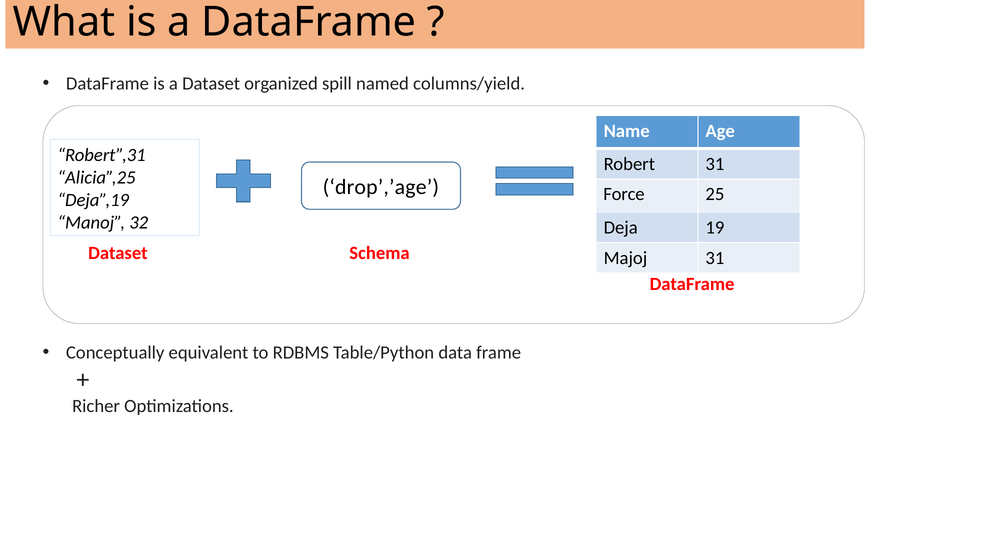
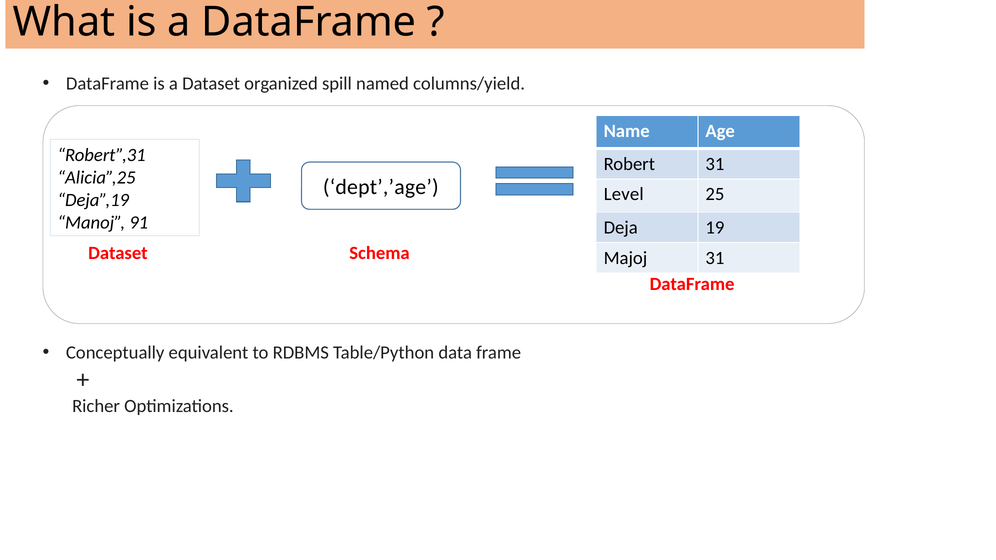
drop’,’age: drop’,’age -> dept’,’age (381, 187)
Force: Force -> Level (624, 194)
32: 32 -> 91 (139, 223)
